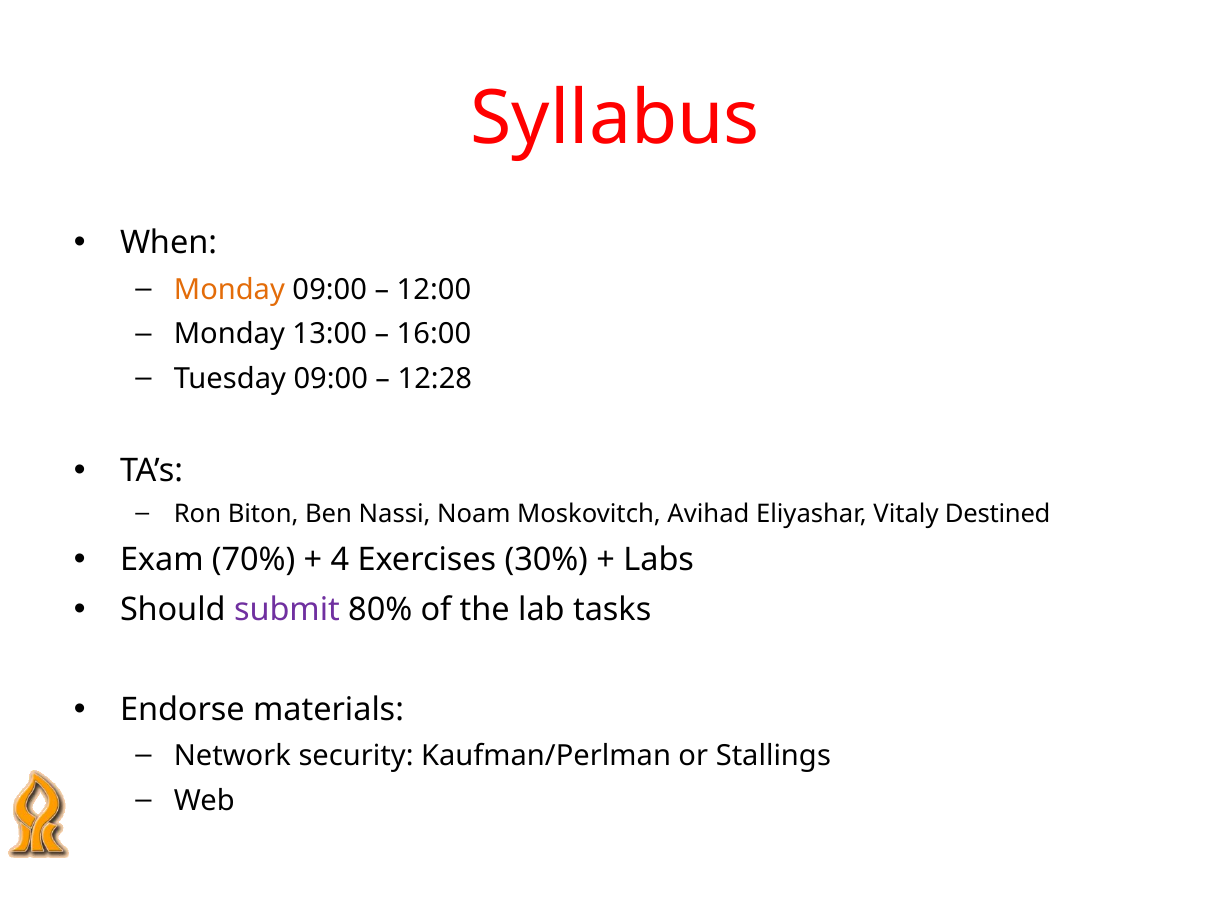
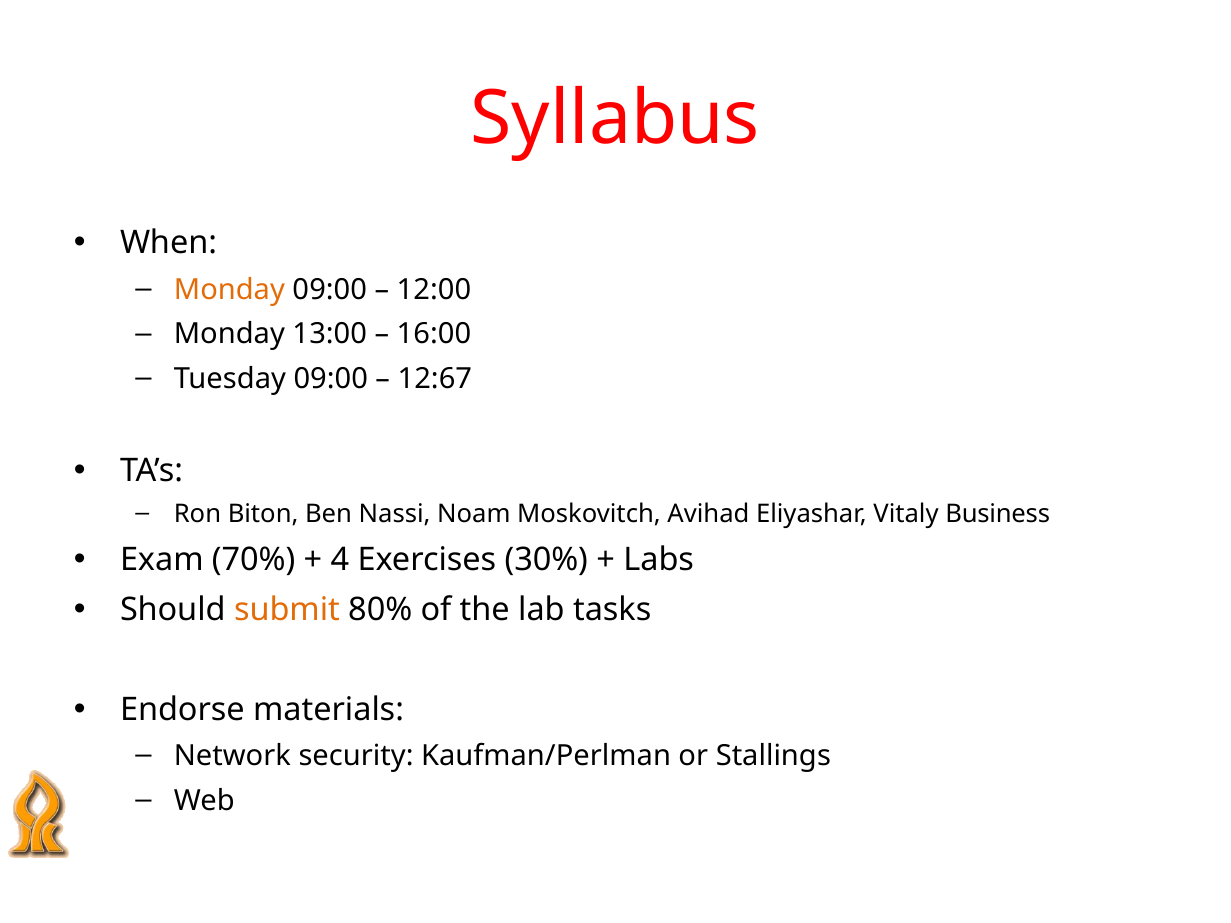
12:28: 12:28 -> 12:67 (435, 379)
Destined: Destined -> Business (998, 514)
submit colour: purple -> orange (287, 610)
